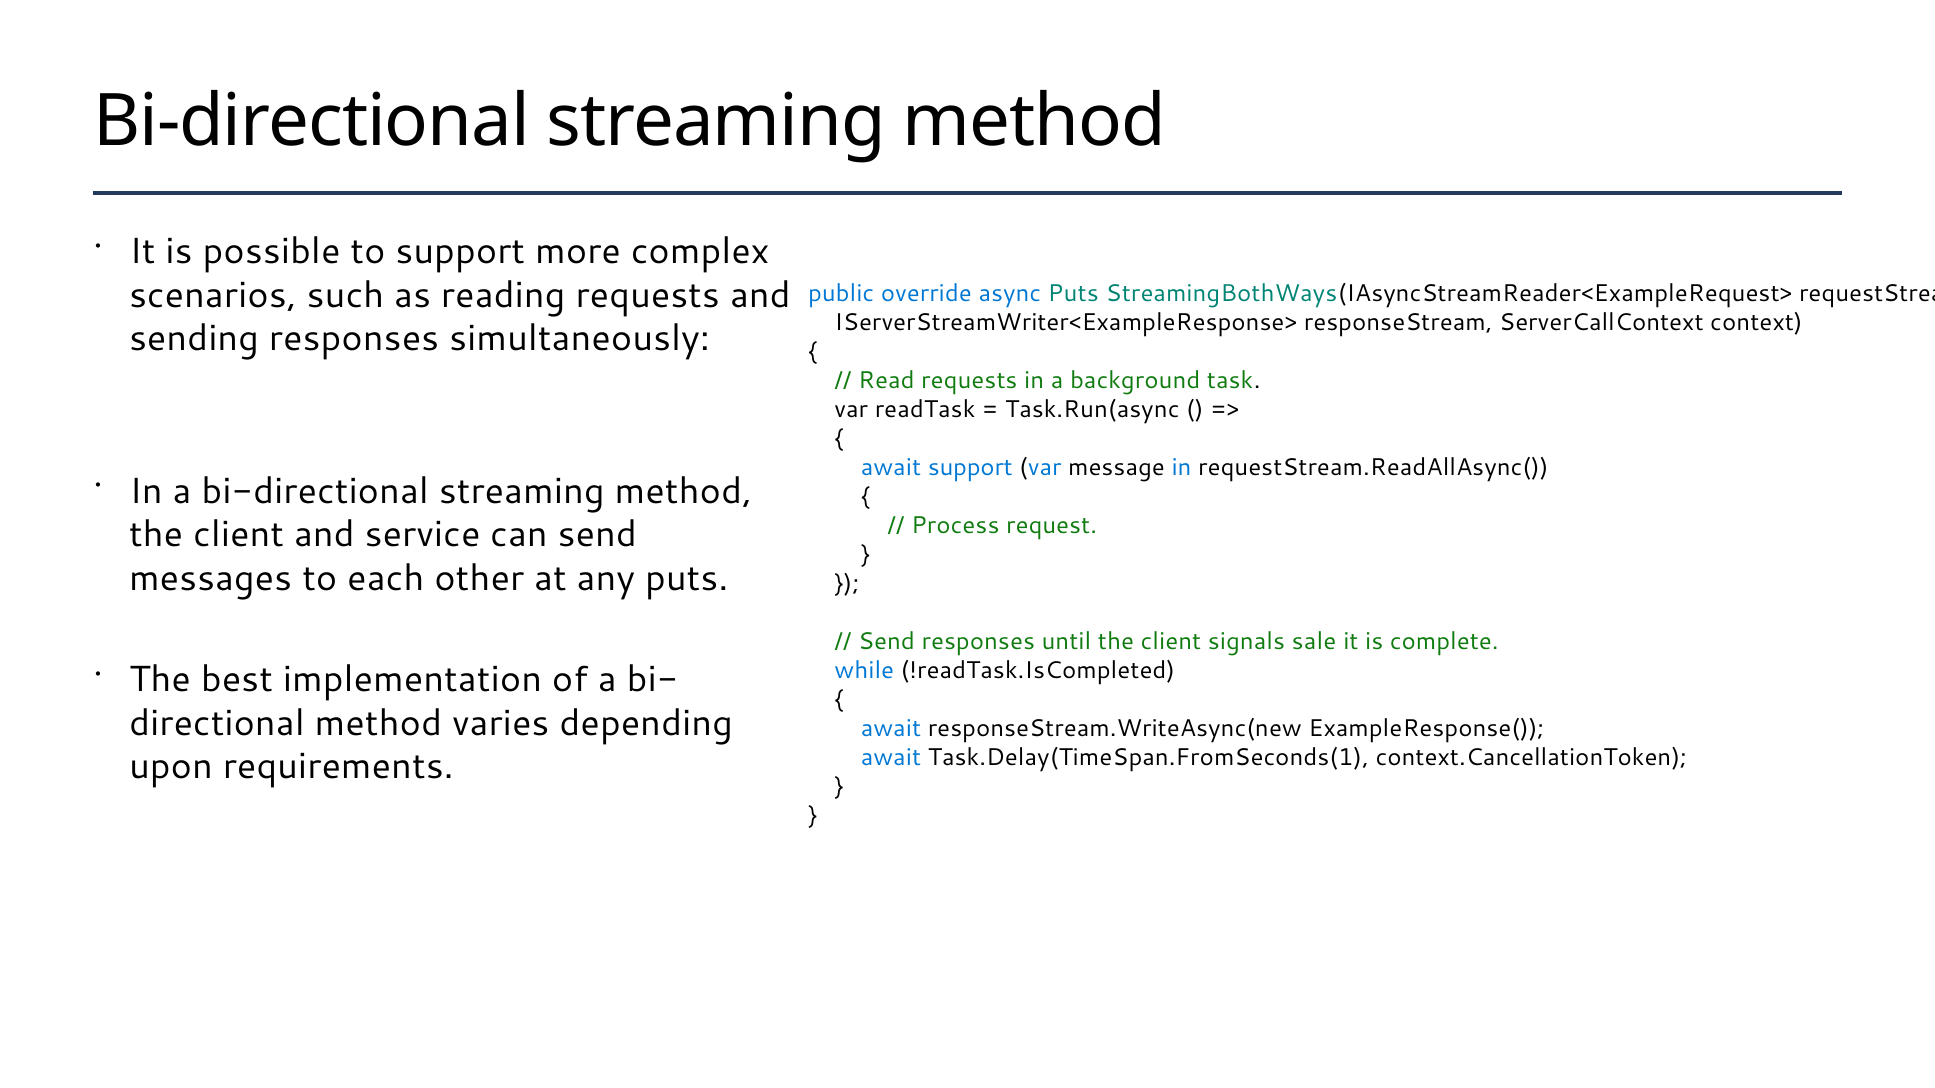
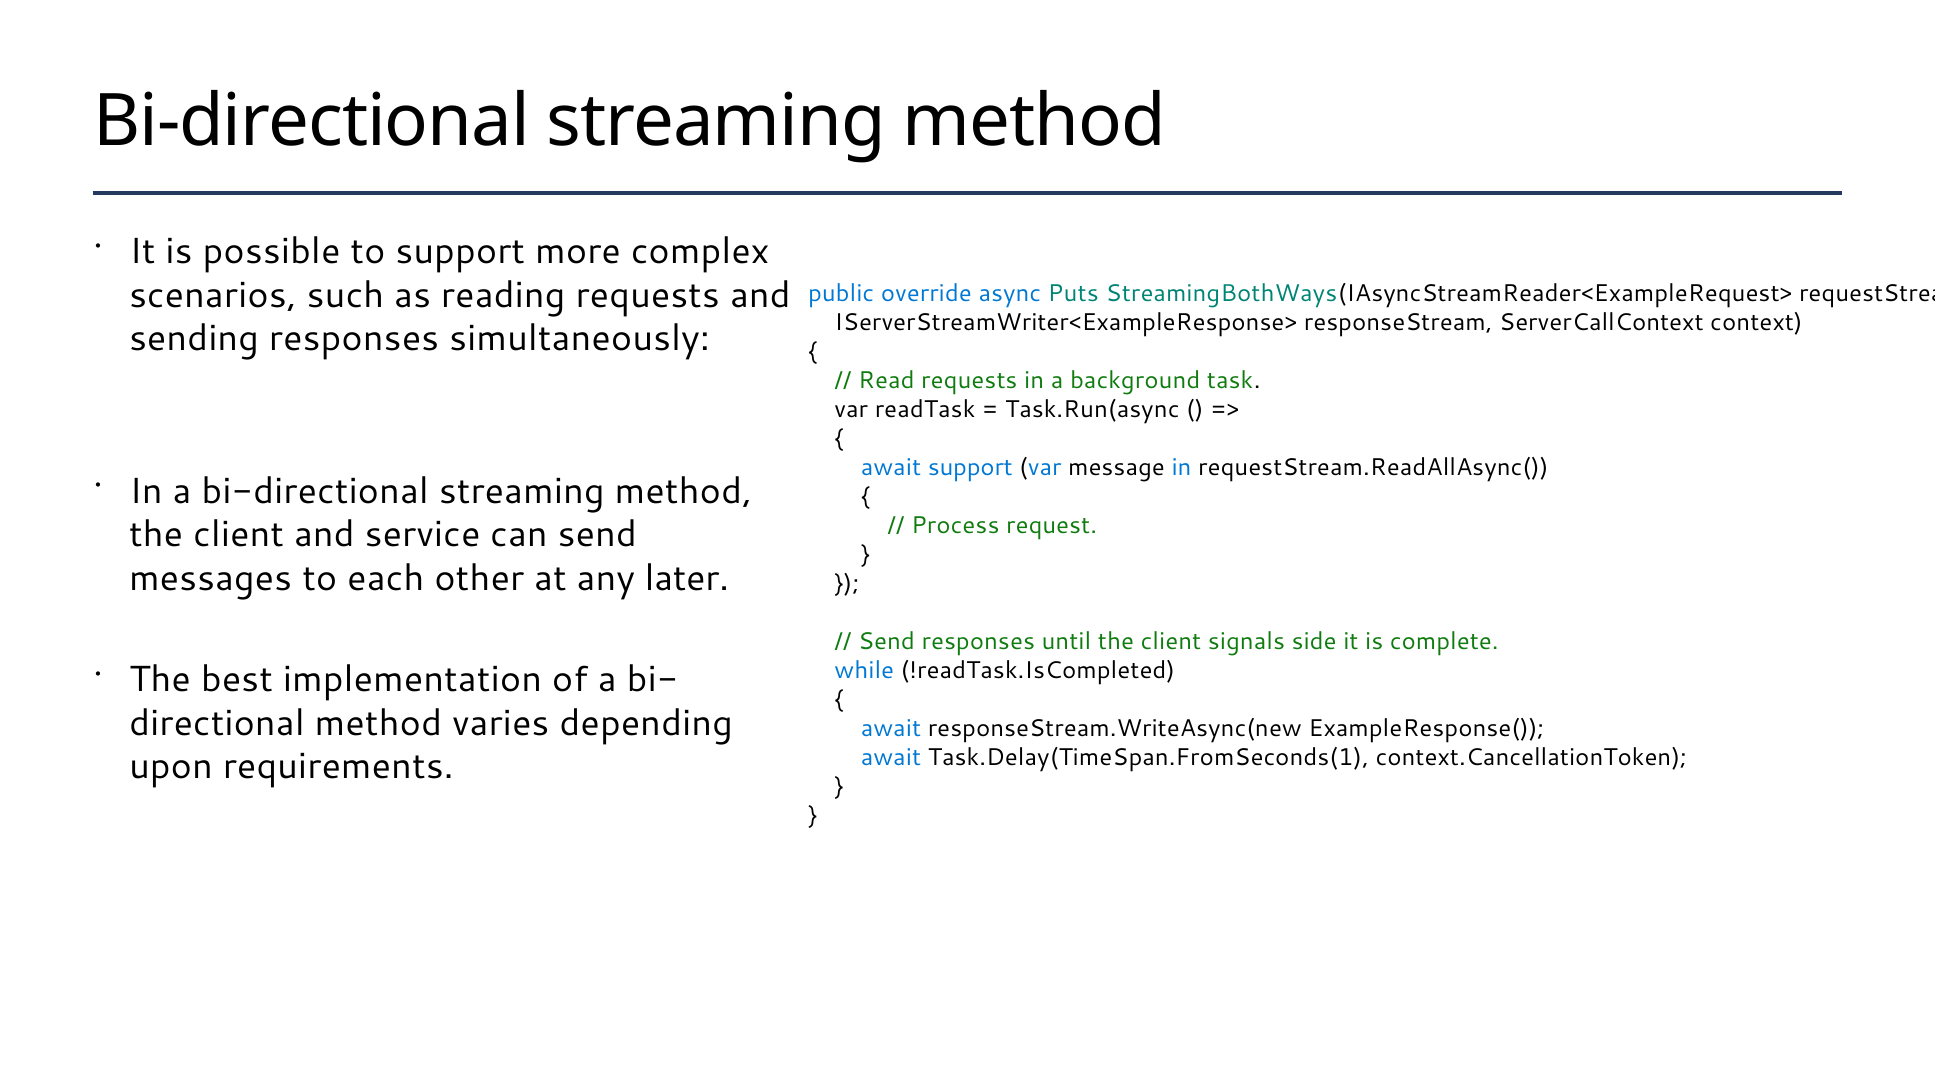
any puts: puts -> later (687, 579)
sale: sale -> side (1314, 642)
